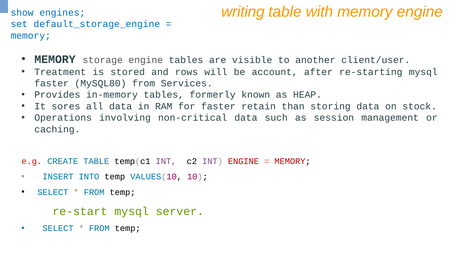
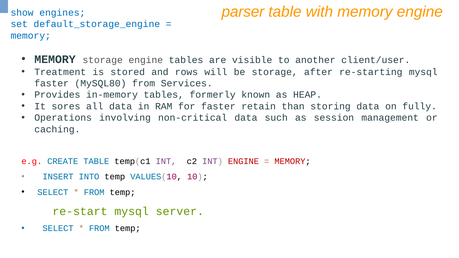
writing: writing -> parser (243, 12)
be account: account -> storage (275, 72)
stock: stock -> fully (420, 106)
